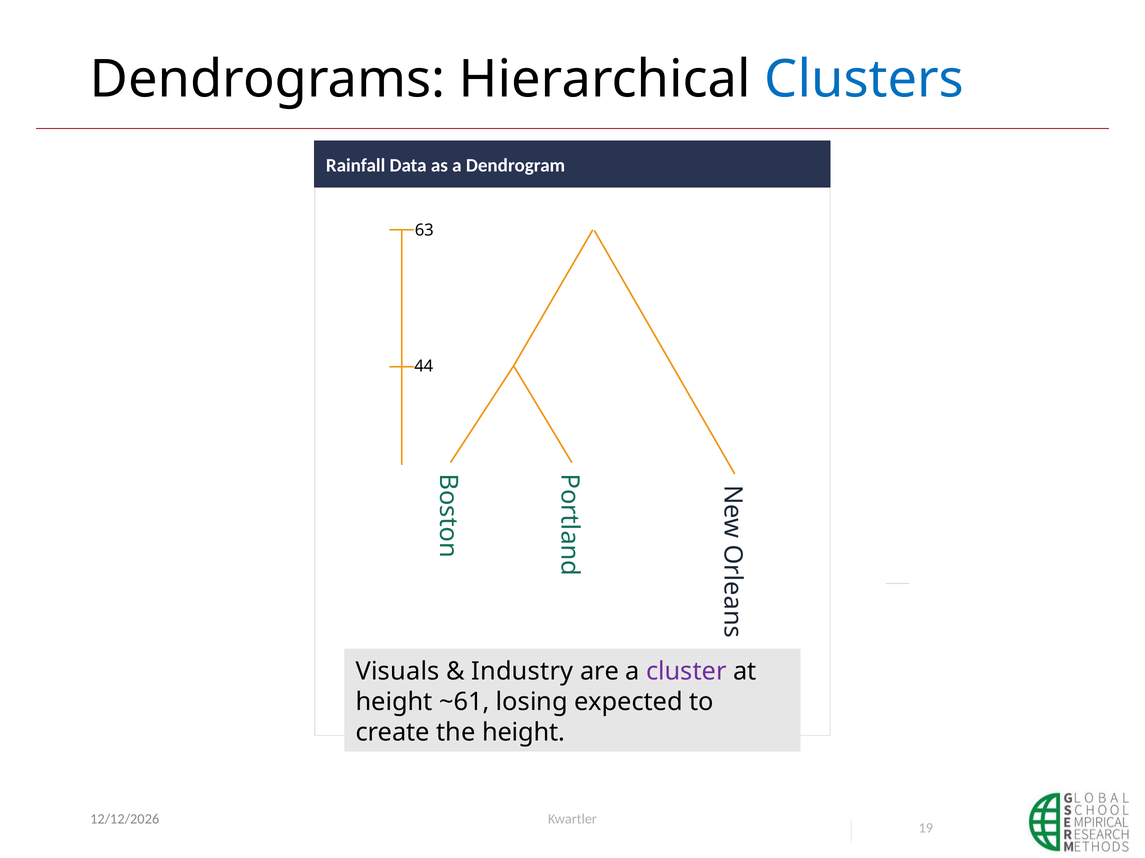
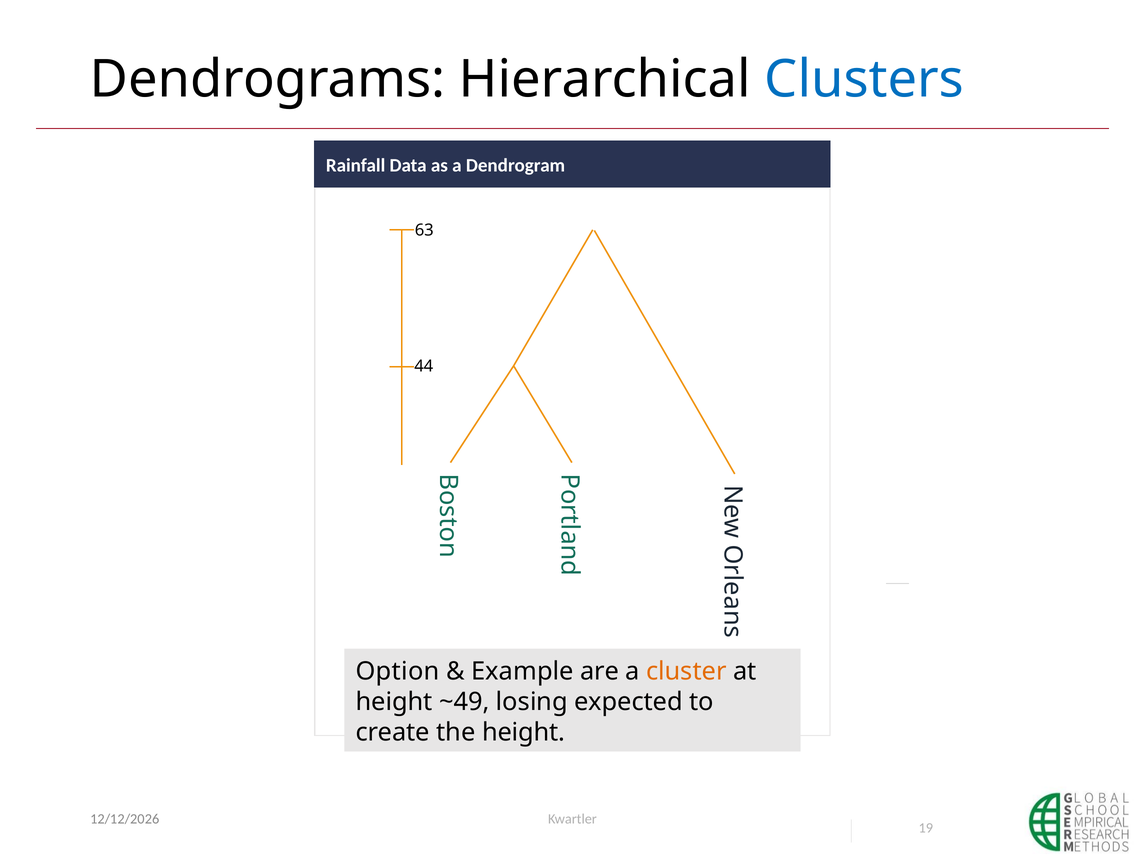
Visuals: Visuals -> Option (398, 672)
Industry: Industry -> Example (522, 672)
cluster colour: purple -> orange (686, 672)
~61: ~61 -> ~49 (464, 702)
